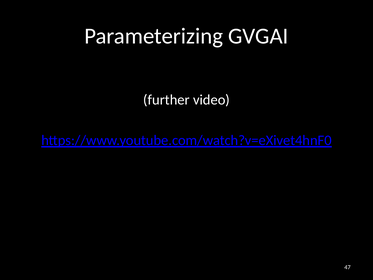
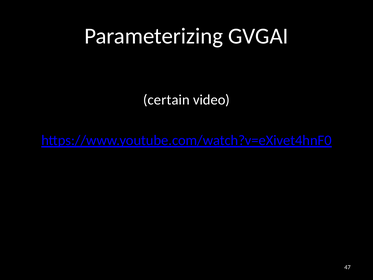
further: further -> certain (166, 100)
